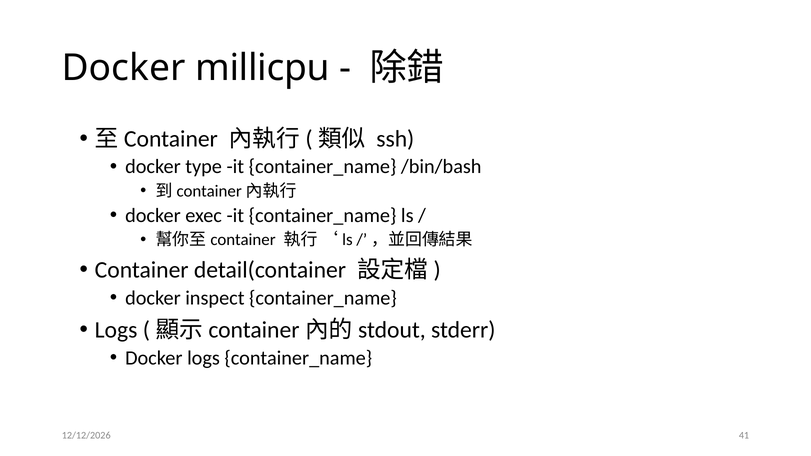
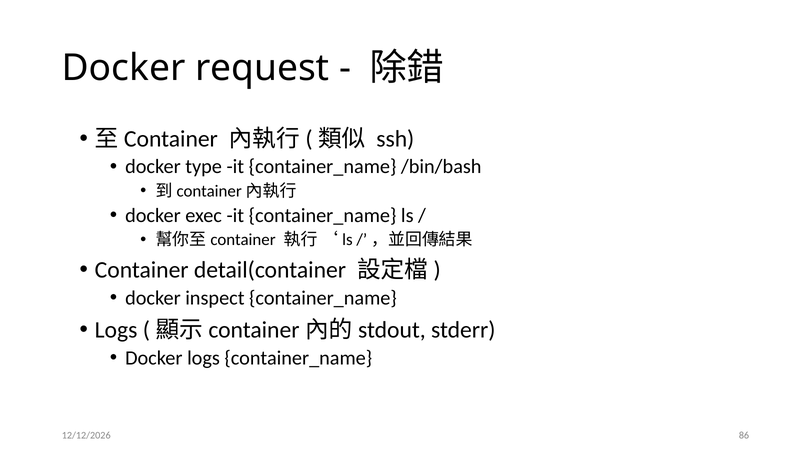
millicpu: millicpu -> request (262, 68)
41: 41 -> 86 (744, 436)
